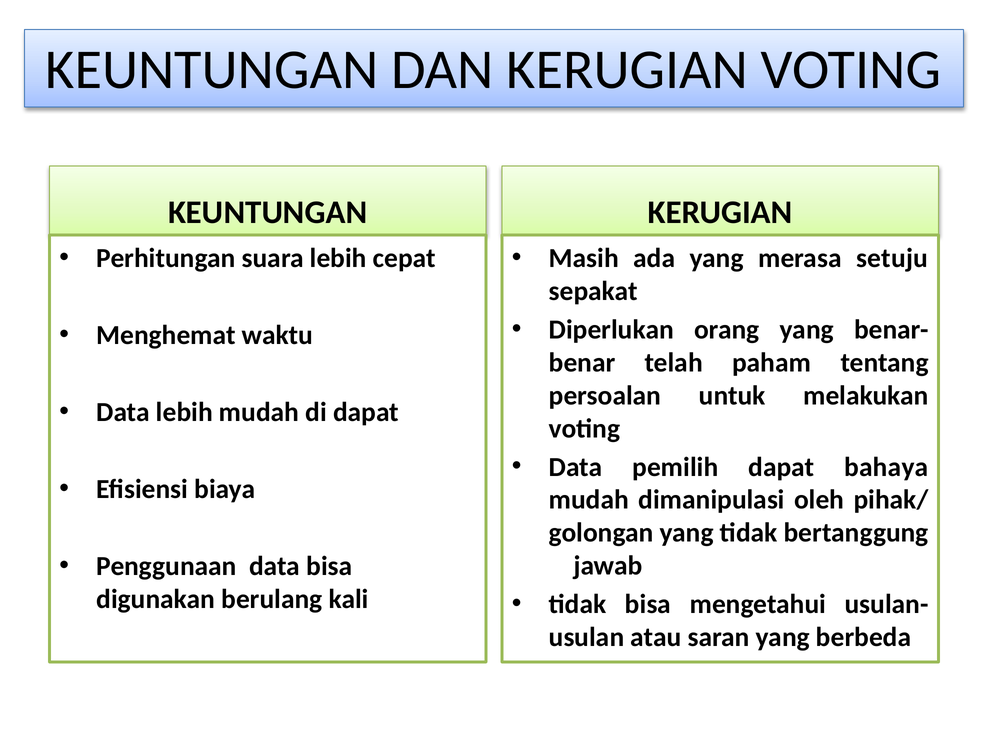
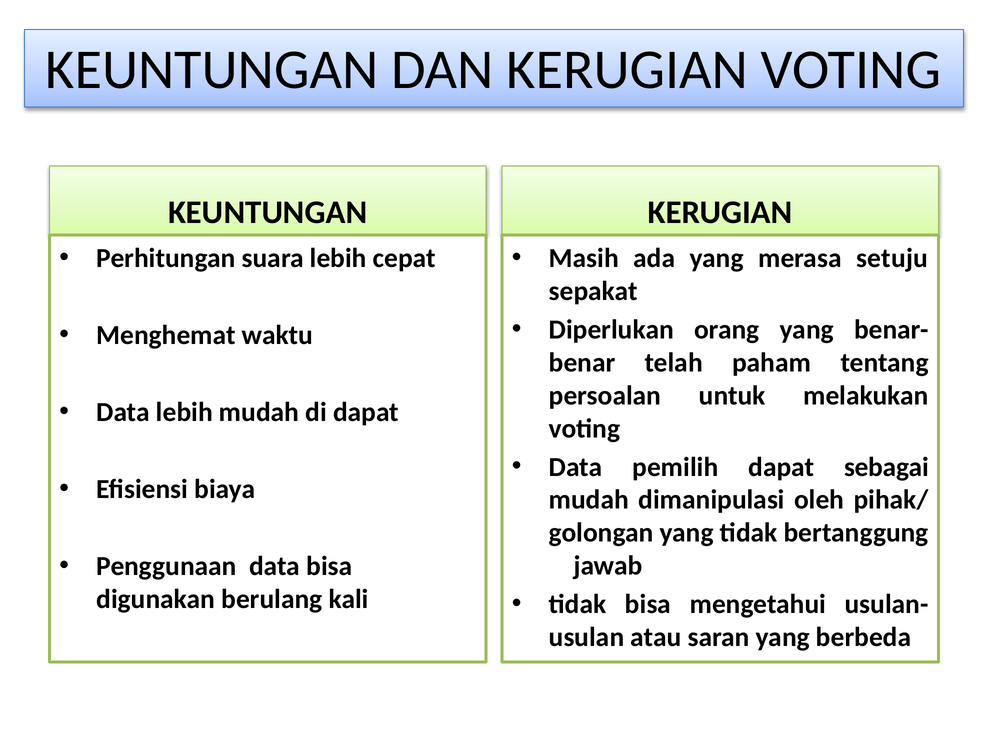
bahaya: bahaya -> sebagai (887, 467)
